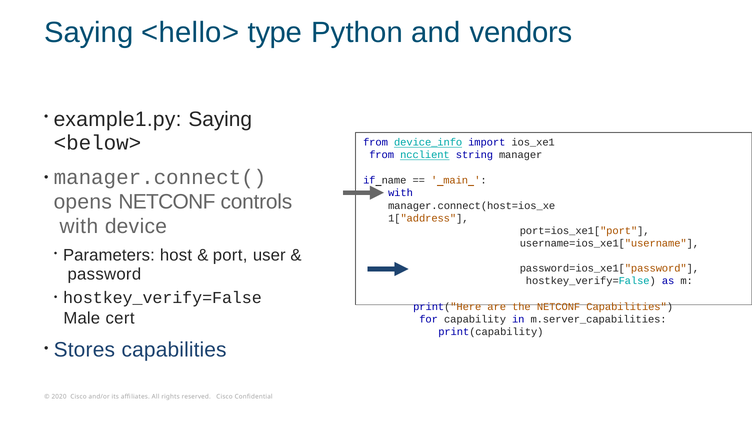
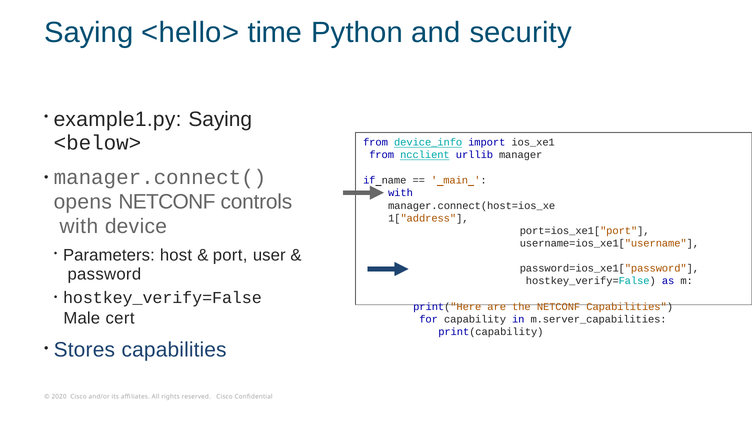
type: type -> time (275, 33)
vendors: vendors -> security (521, 33)
string: string -> urllib (474, 155)
